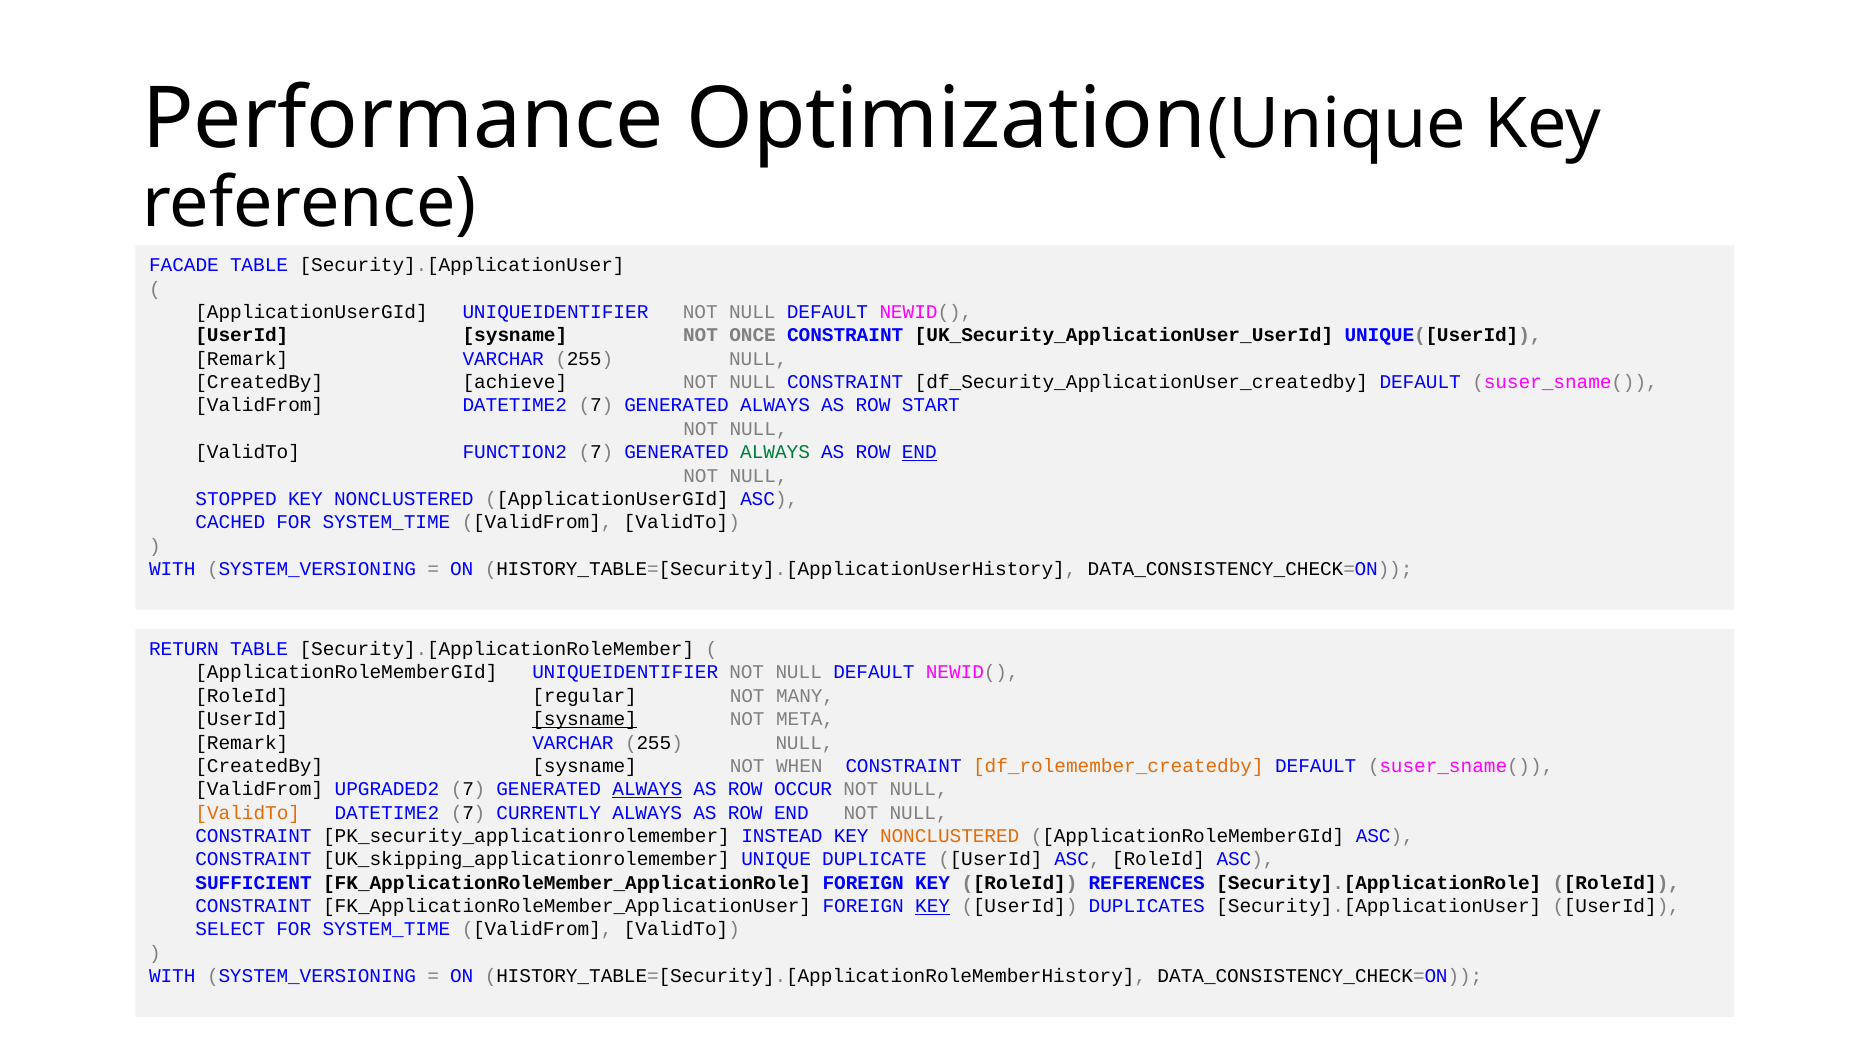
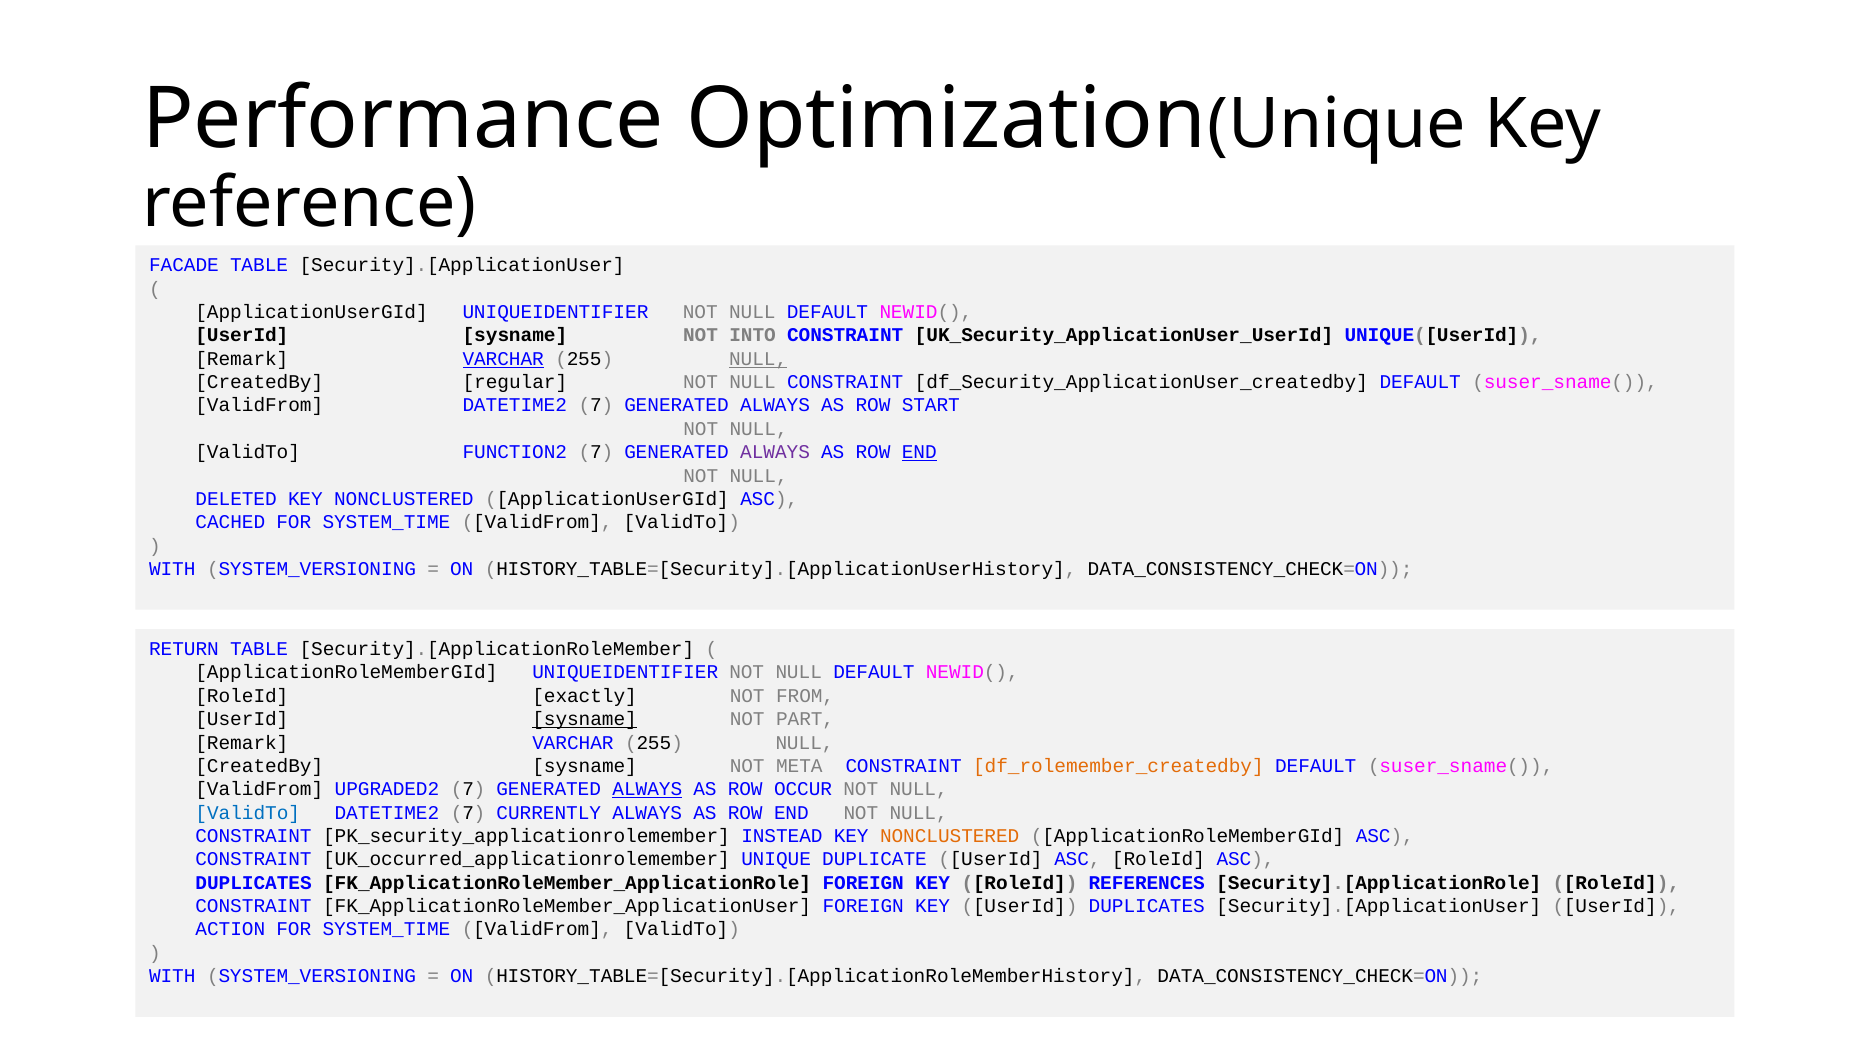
ONCE: ONCE -> INTO (753, 335)
VARCHAR underline: none -> present (503, 359)
NULL underline: none -> present (758, 359)
achieve: achieve -> regular (515, 382)
ALWAYS colour: green -> purple (775, 452)
STOPPED: STOPPED -> DELETED (236, 499)
regular: regular -> exactly (585, 696)
MANY: MANY -> FROM (805, 696)
META: META -> PART (805, 719)
WHEN: WHEN -> META (799, 766)
ValidTo colour: orange -> blue (248, 812)
UK_skipping_applicationrolemember: UK_skipping_applicationrolemember -> UK_occurred_applicationrolemember (526, 859)
SUFFICIENT: SUFFICIENT -> DUPLICATES (254, 882)
KEY underline: present -> none (933, 906)
SELECT: SELECT -> ACTION (230, 929)
